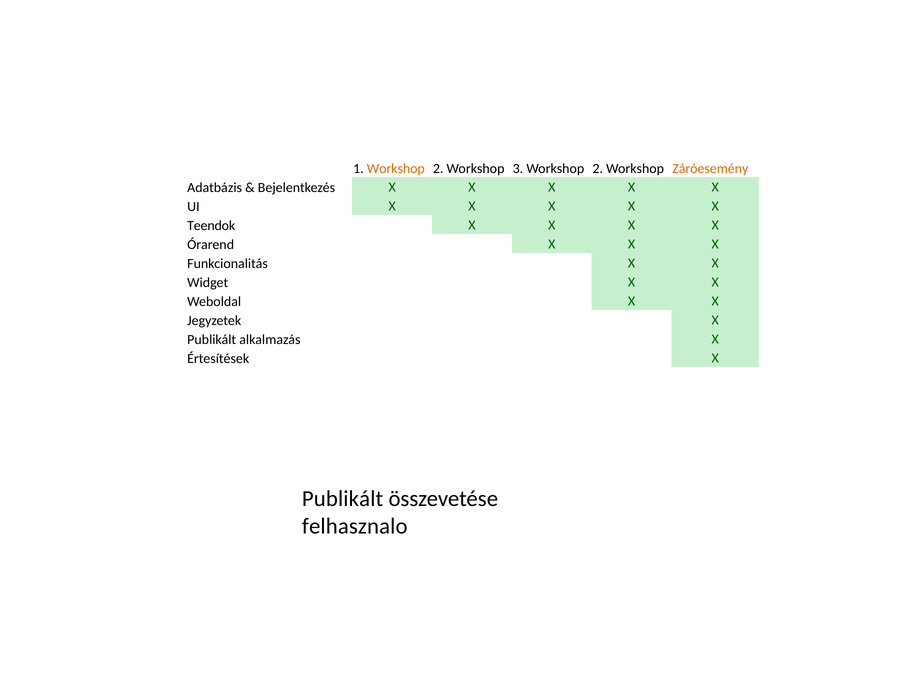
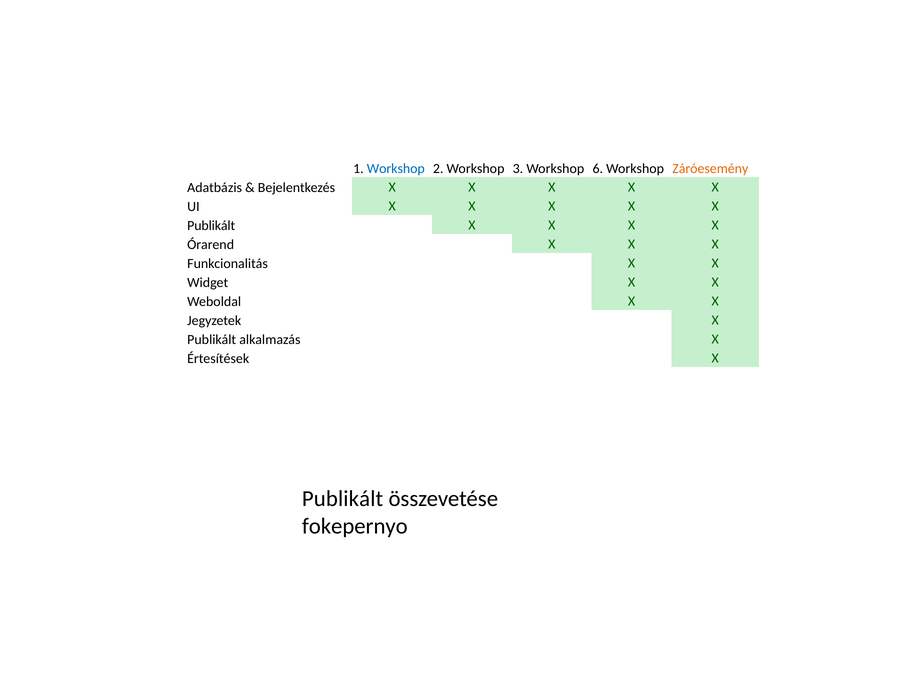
Workshop colour: orange -> blue (396, 169)
3 Workshop 2: 2 -> 6 (598, 169)
Teendok: Teendok -> Publikált (211, 226)
felhasznalo: felhasznalo -> fokepernyo (355, 526)
